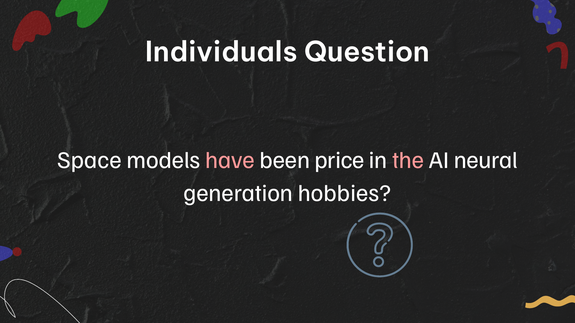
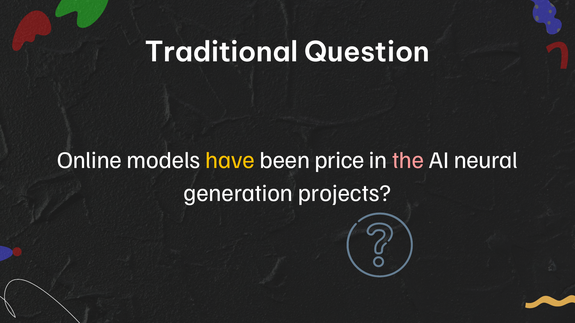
Individuals: Individuals -> Traditional (222, 52)
Space: Space -> Online (89, 160)
have colour: pink -> yellow (230, 160)
hobbies: hobbies -> projects (344, 193)
